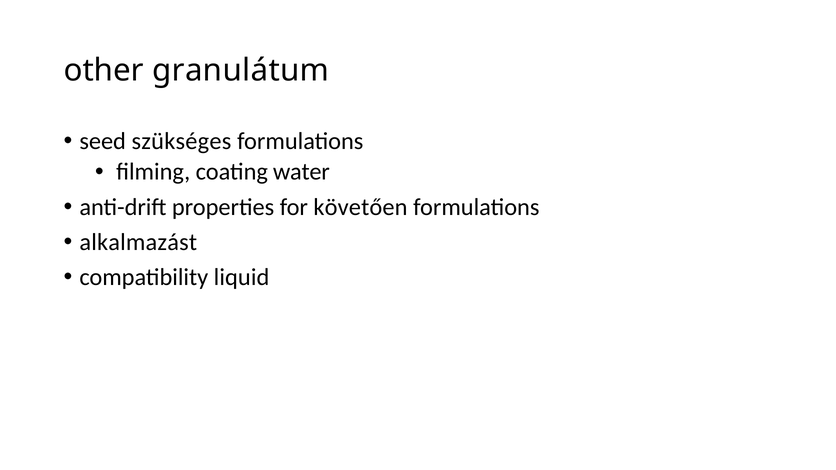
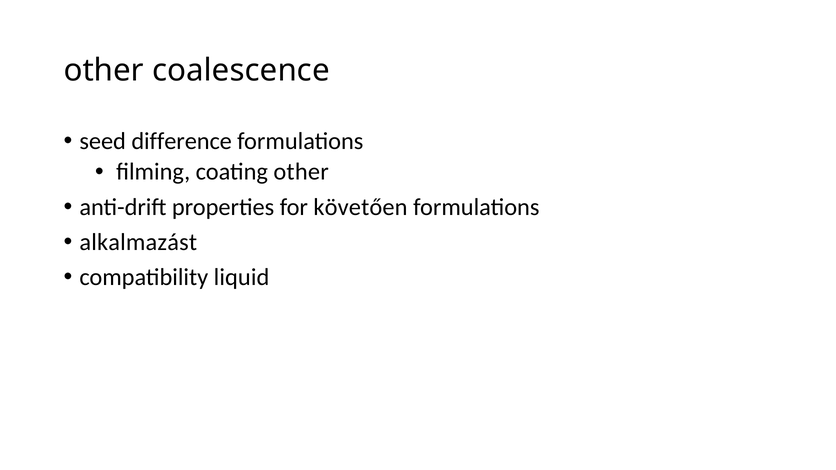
granulátum: granulátum -> coalescence (241, 70)
szükséges: szükséges -> difference (182, 141)
coating water: water -> other (301, 172)
